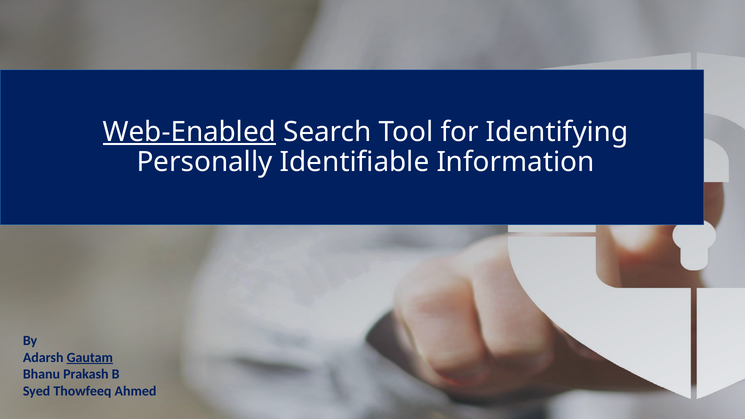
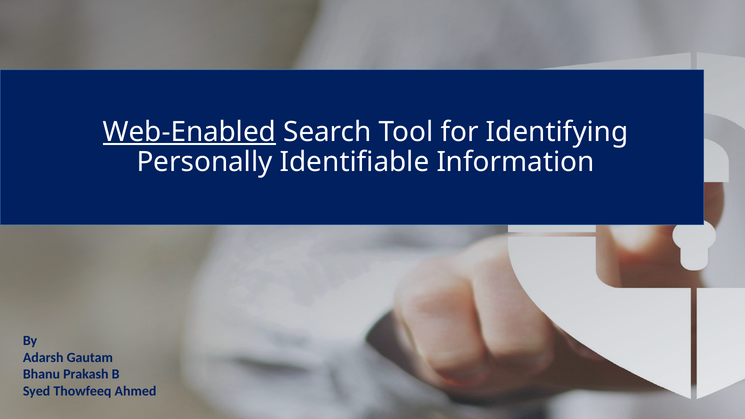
Gautam underline: present -> none (90, 358)
